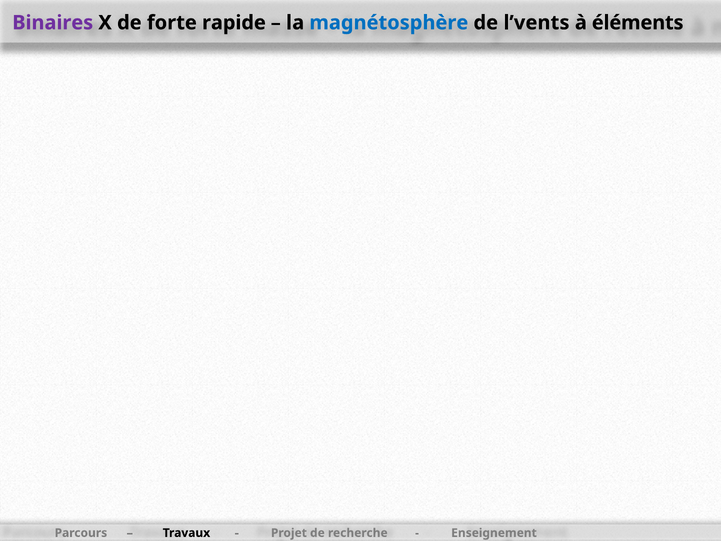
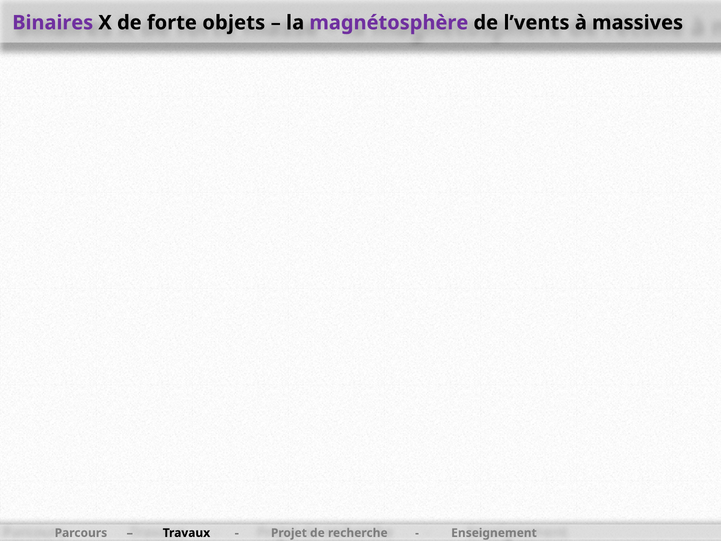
rapide: rapide -> objets (234, 23)
magnétosphère colour: blue -> purple (389, 23)
éléments: éléments -> massives (638, 23)
